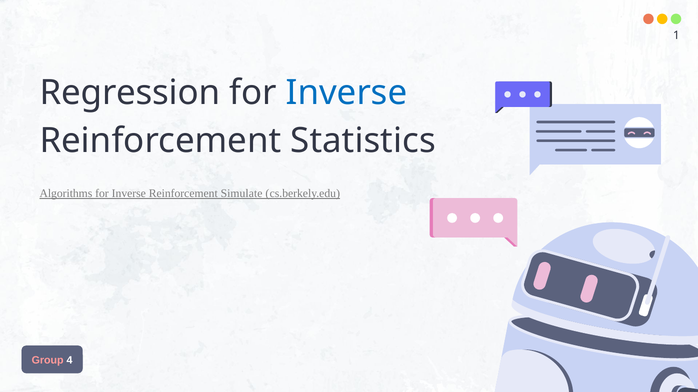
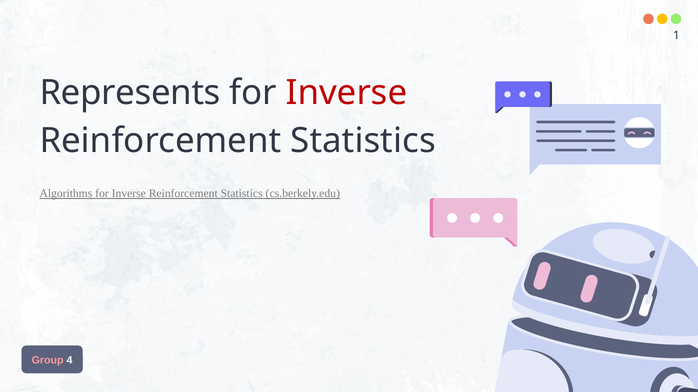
Regression: Regression -> Represents (130, 93)
Inverse colour: blue -> red (347, 93)
Simulate: Simulate -> Statistics (242, 194)
